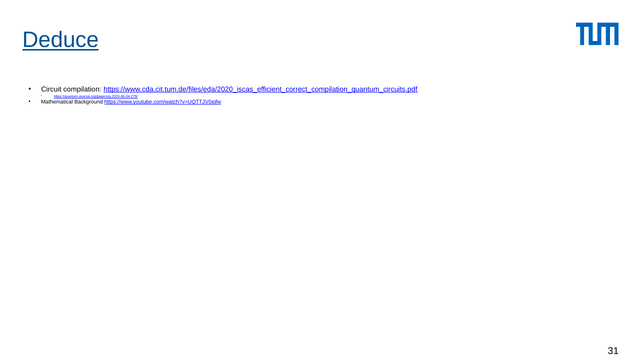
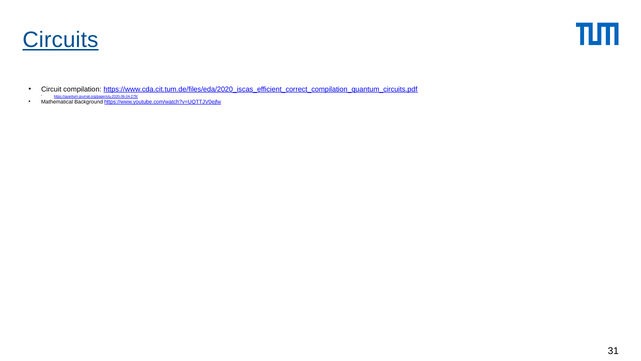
Deduce: Deduce -> Circuits (60, 40)
